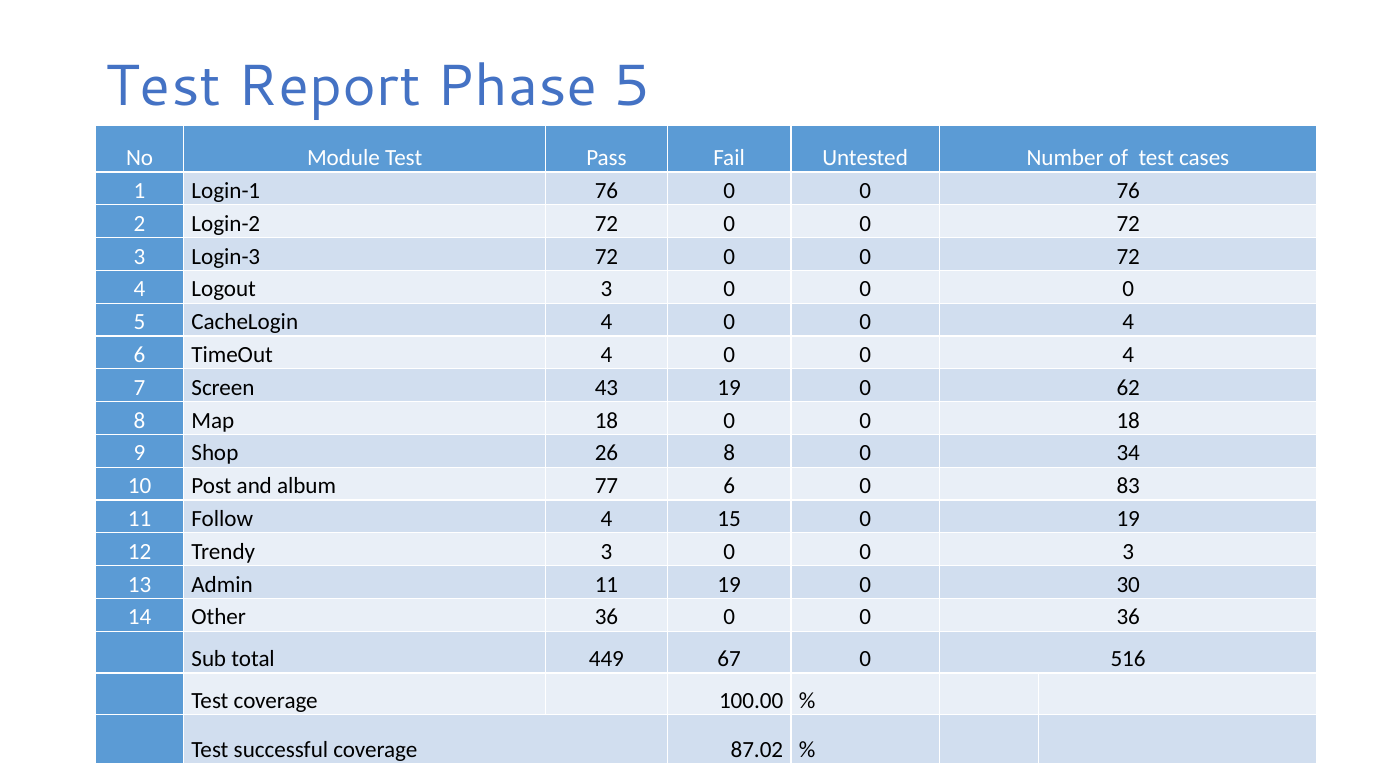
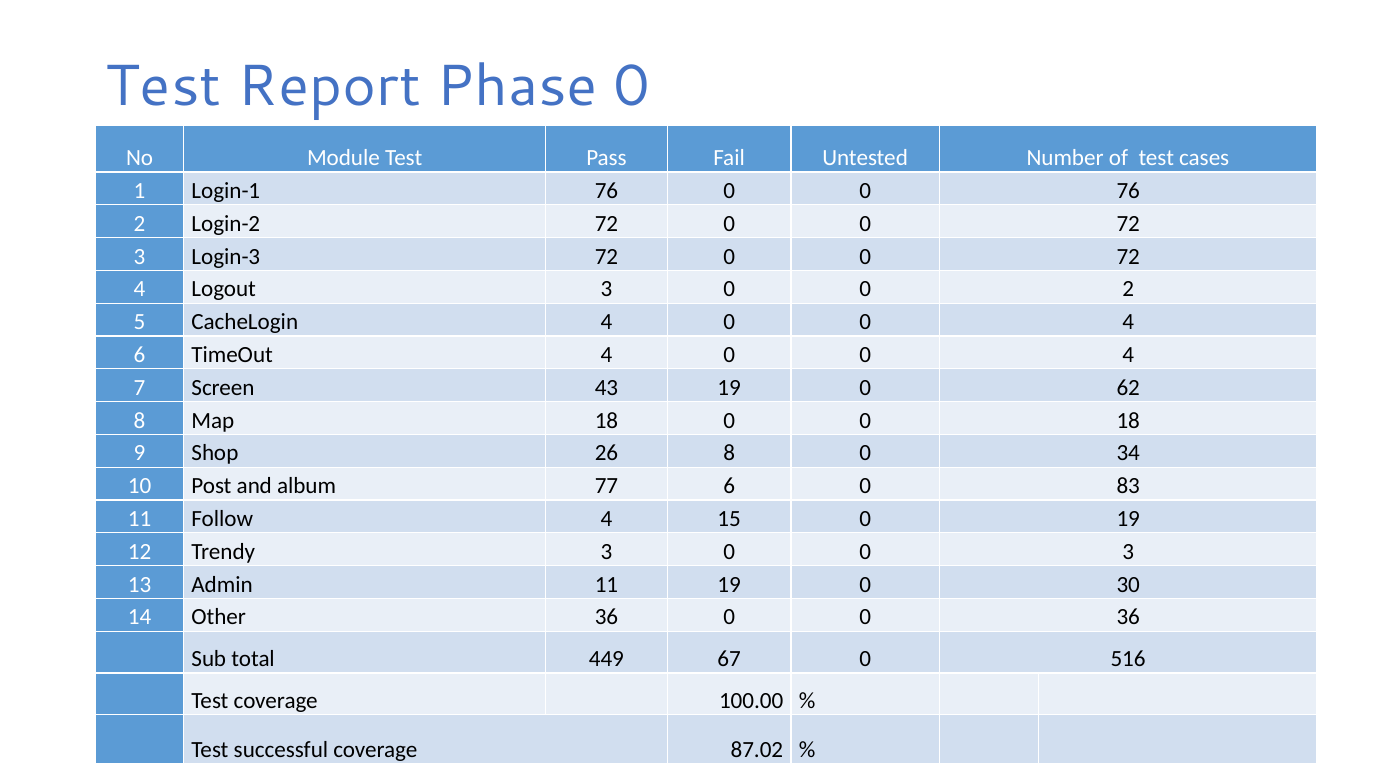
Phase 5: 5 -> 0 (632, 87)
0 0 0: 0 -> 2 (1128, 289)
